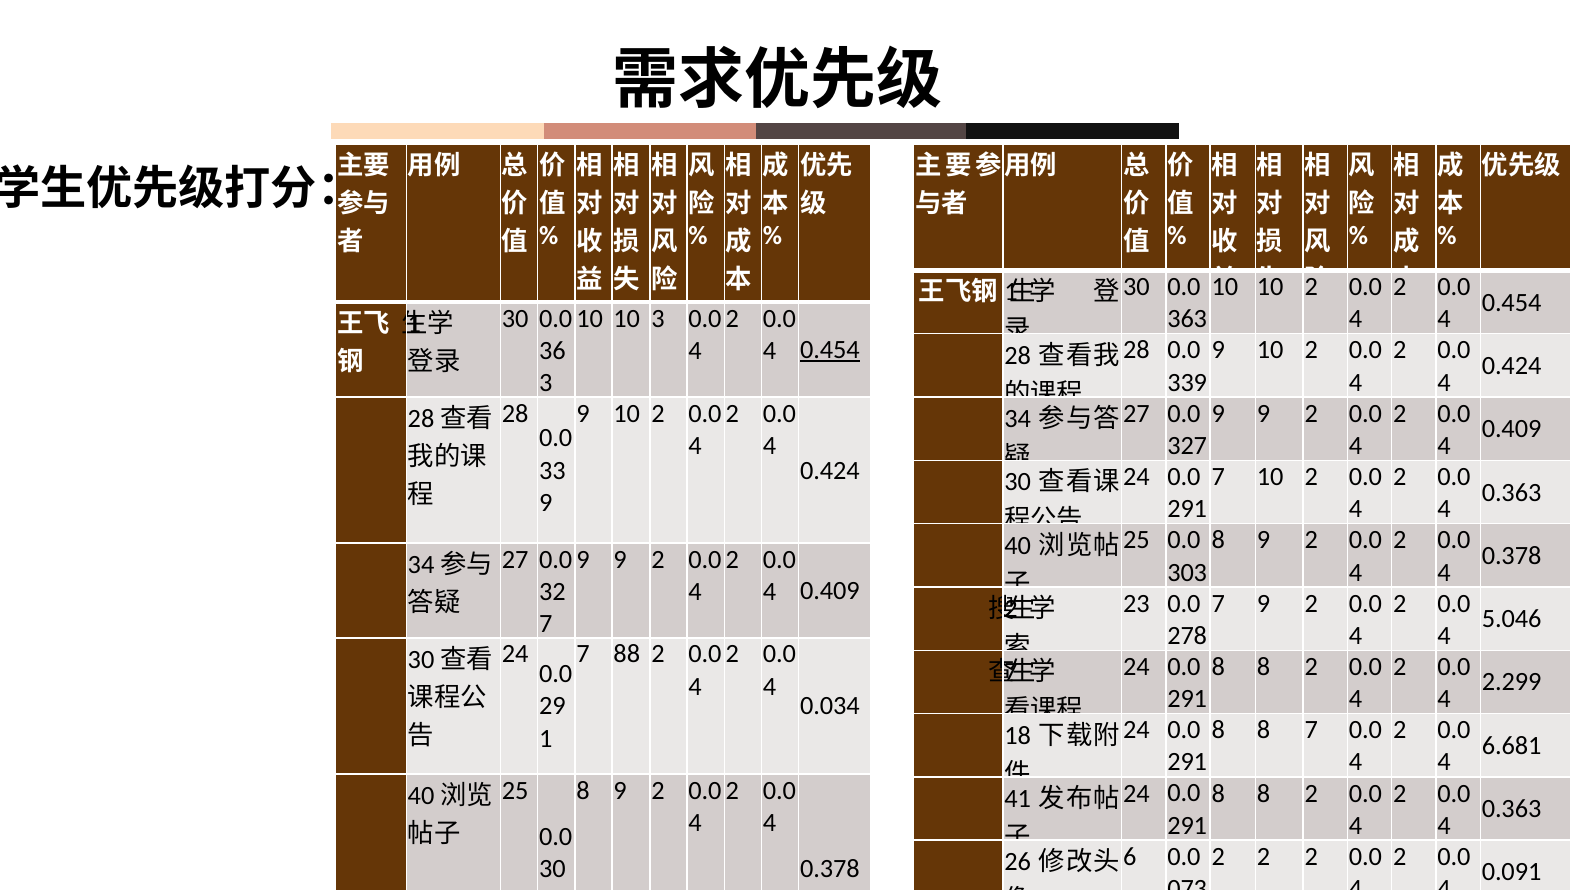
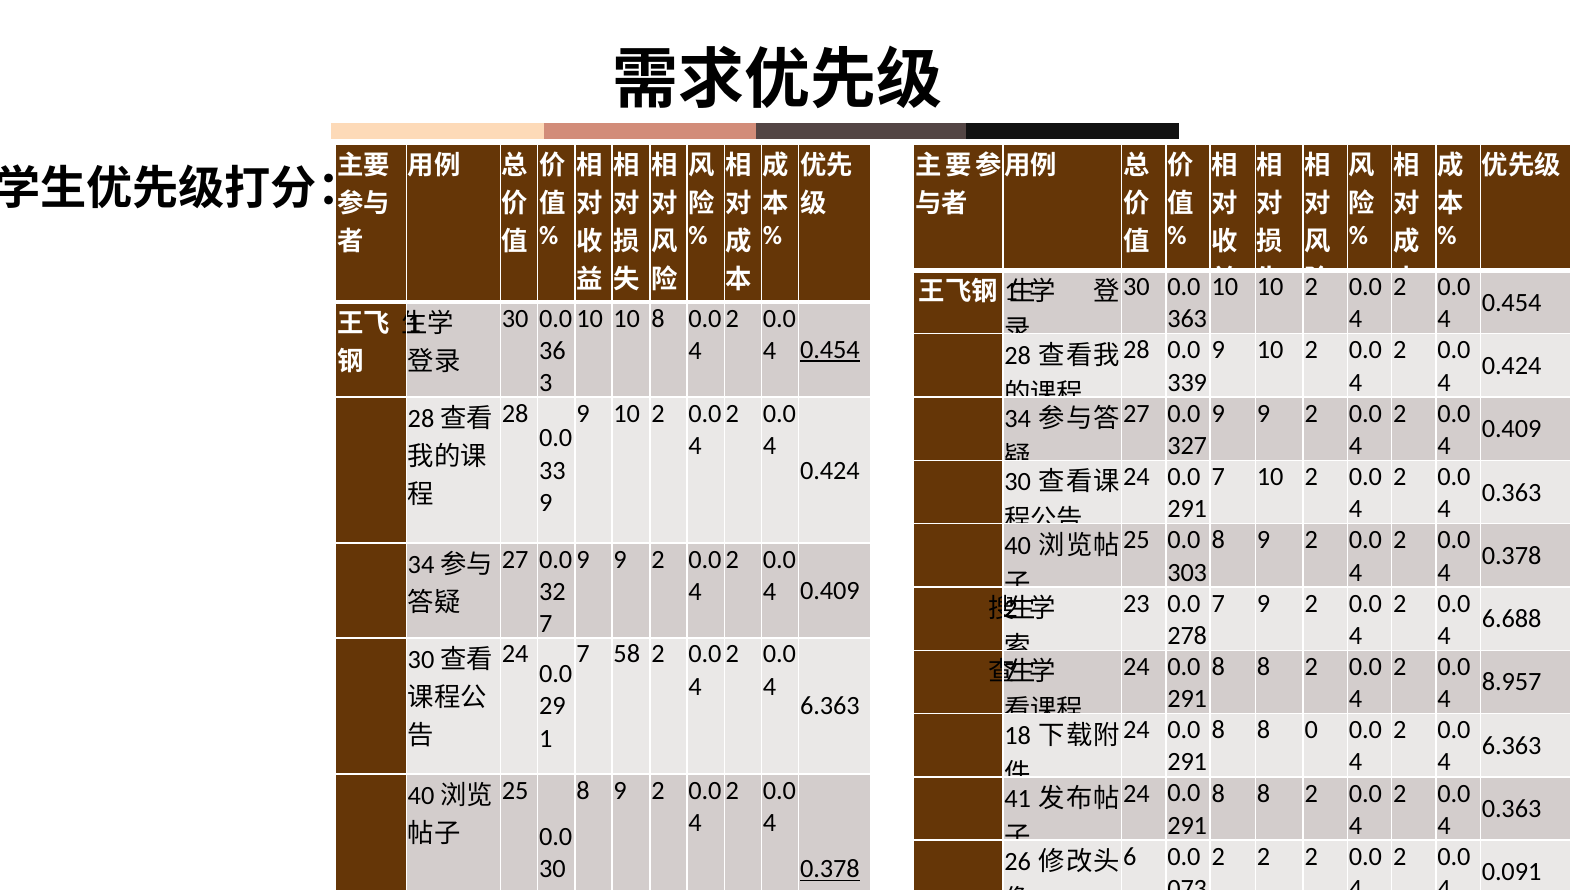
10 3: 3 -> 8 (658, 319)
5.046: 5.046 -> 6.688 (1512, 619)
88: 88 -> 58 (627, 654)
2.299: 2.299 -> 8.957 (1512, 682)
0.034: 0.034 -> 6.363 (830, 706)
8 7: 7 -> 0 (1311, 730)
6.681: 6.681 -> 6.363 (1512, 745)
0.378 underline: none -> present (830, 869)
